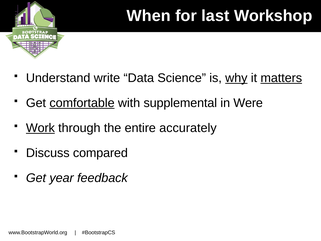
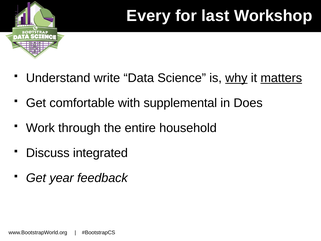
When: When -> Every (149, 16)
comfortable underline: present -> none (82, 103)
Were: Were -> Does (248, 103)
Work underline: present -> none (40, 128)
accurately: accurately -> household (188, 128)
compared: compared -> integrated (100, 153)
